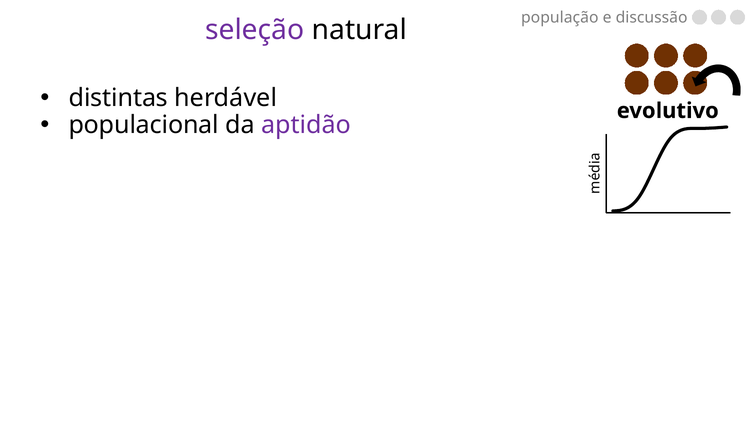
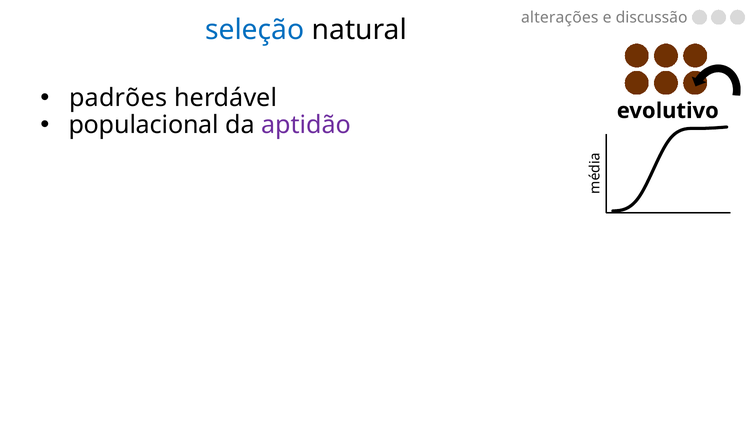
população: população -> alterações (560, 18)
seleção colour: purple -> blue (255, 30)
distintas: distintas -> padrões (118, 98)
